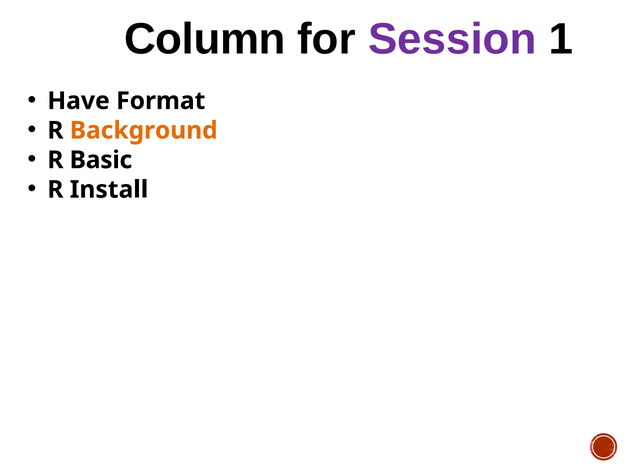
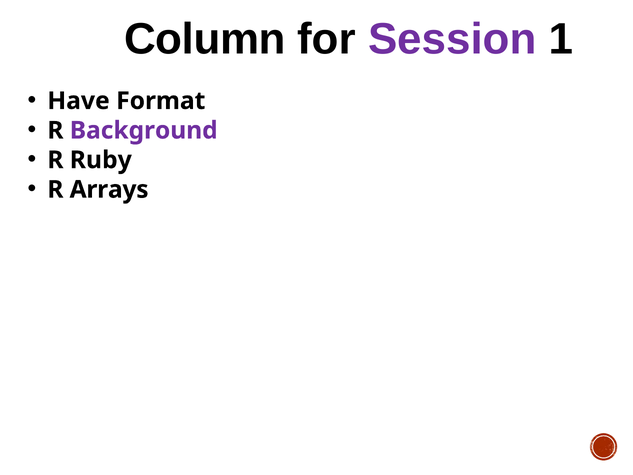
Background colour: orange -> purple (144, 130)
Basic: Basic -> Ruby (101, 160)
Install: Install -> Arrays (109, 189)
